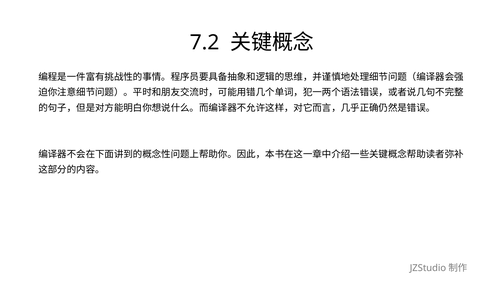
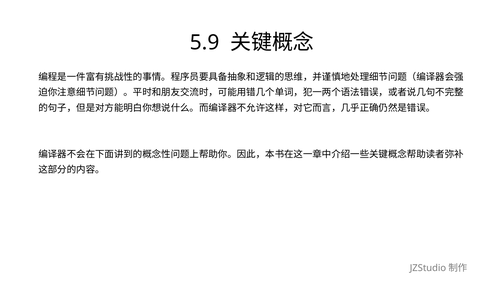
7.2: 7.2 -> 5.9 (205, 42)
